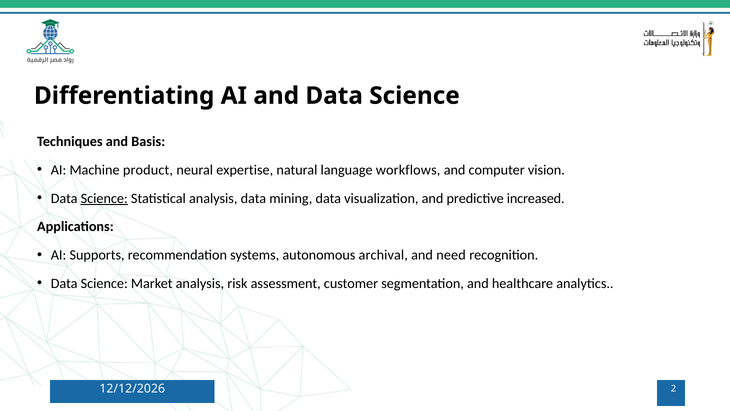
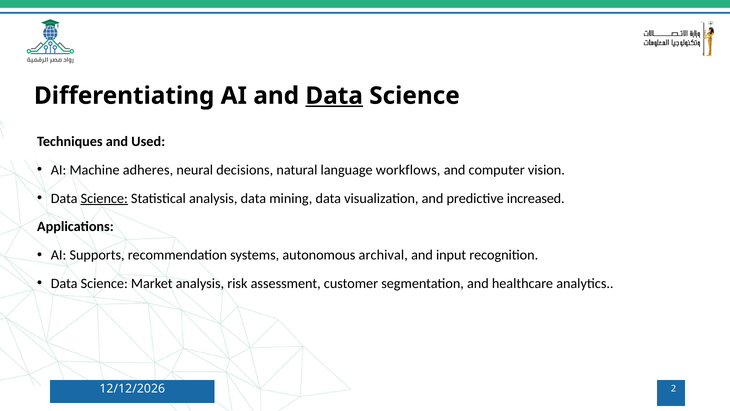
Data underline: none -> present (334, 96)
Basis: Basis -> Used (148, 142)
product: product -> adheres (148, 170)
expertise: expertise -> decisions (245, 170)
need: need -> input (451, 255)
